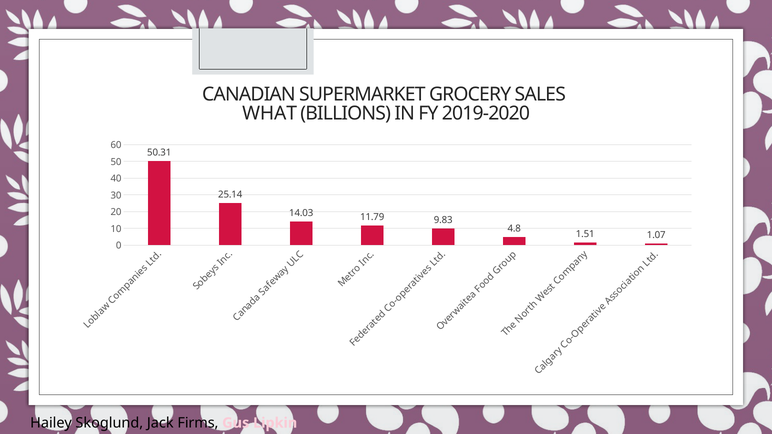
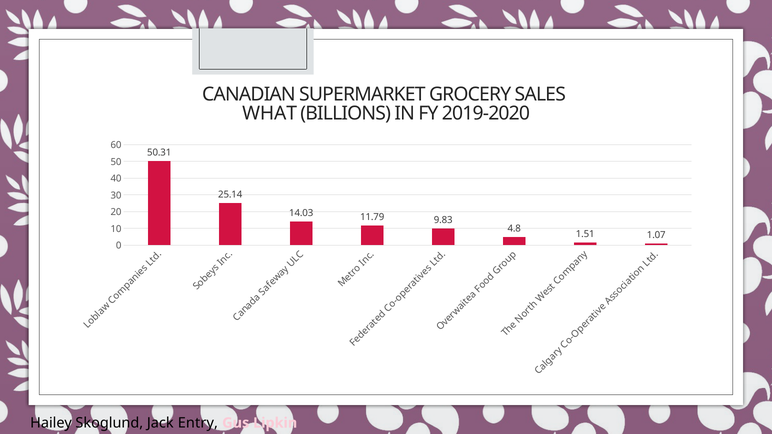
Firms: Firms -> Entry (198, 423)
